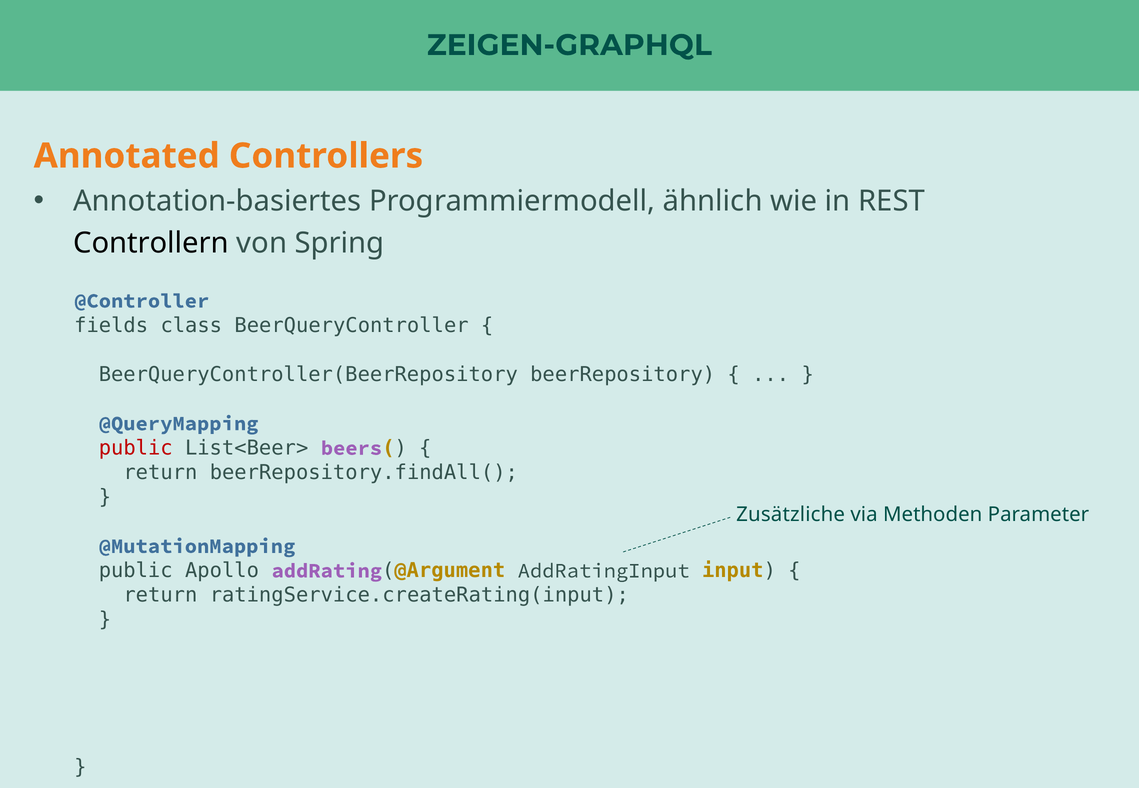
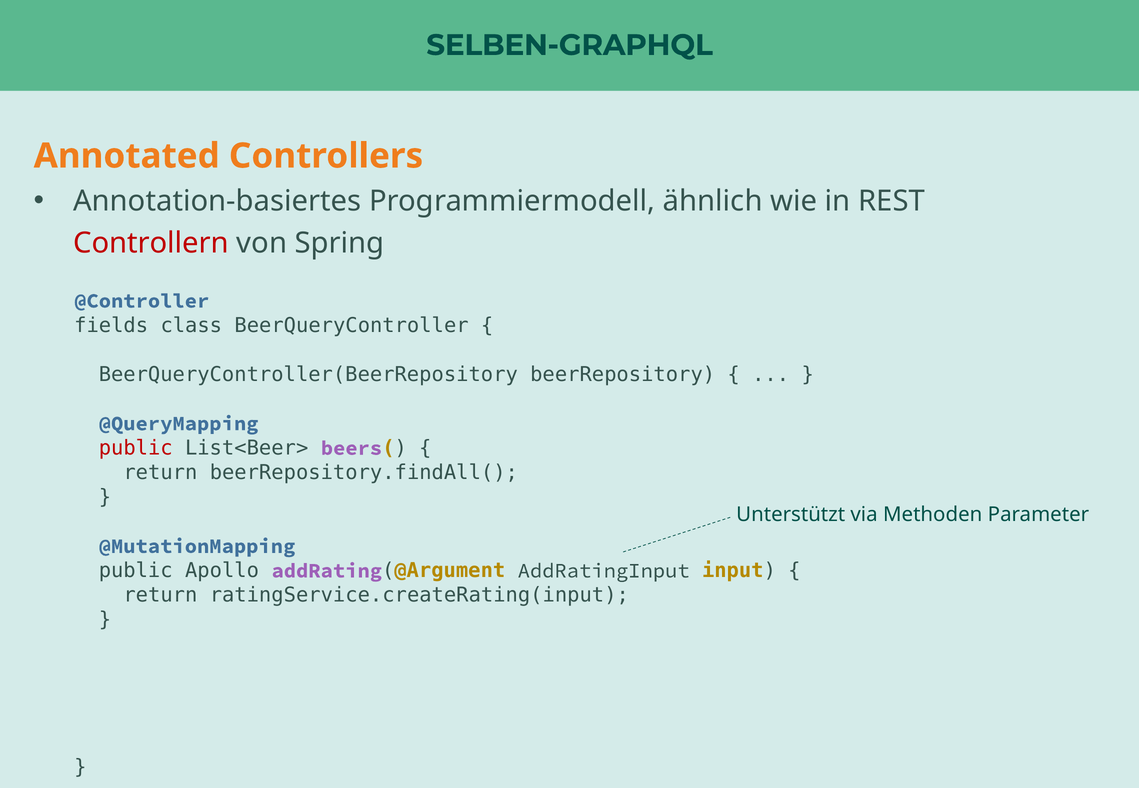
ZEIGEN-GRAPHQL: ZEIGEN-GRAPHQL -> SELBEN-GRAPHQL (570, 45)
Controllern colour: black -> red (151, 243)
Zusätzliche: Zusätzliche -> Unterstützt (791, 515)
